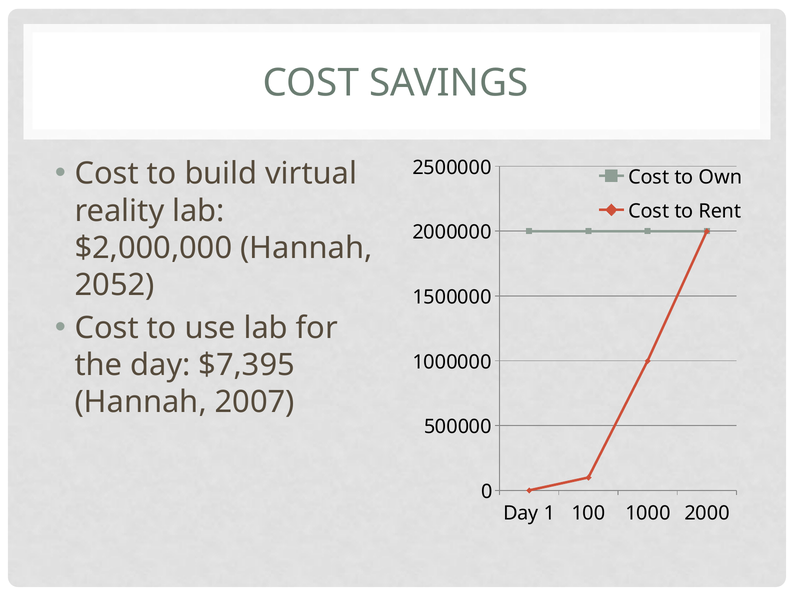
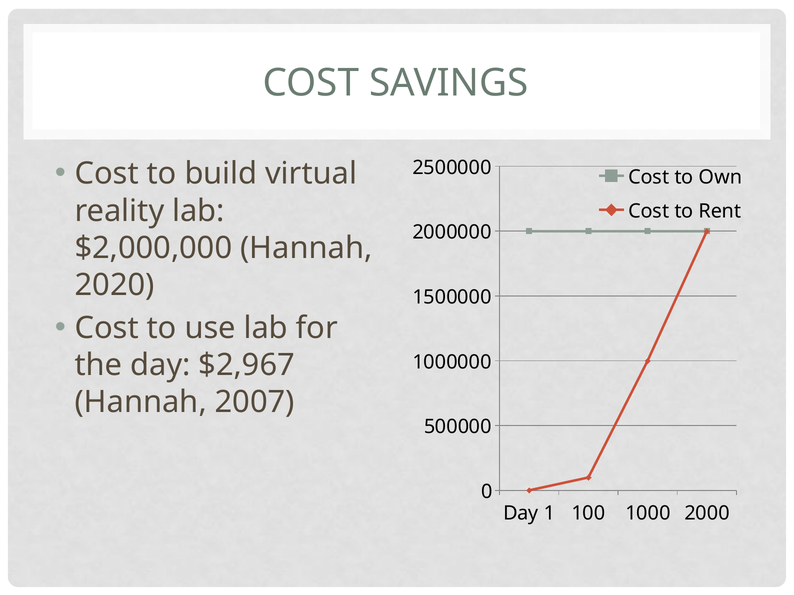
2052: 2052 -> 2020 (115, 285)
$7,395: $7,395 -> $2,967 (247, 365)
